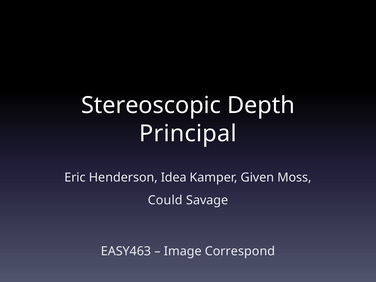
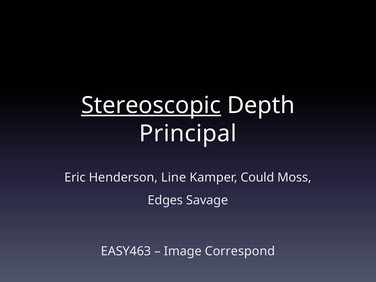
Stereoscopic underline: none -> present (151, 105)
Idea: Idea -> Line (174, 178)
Given: Given -> Could (257, 178)
Could: Could -> Edges (165, 200)
